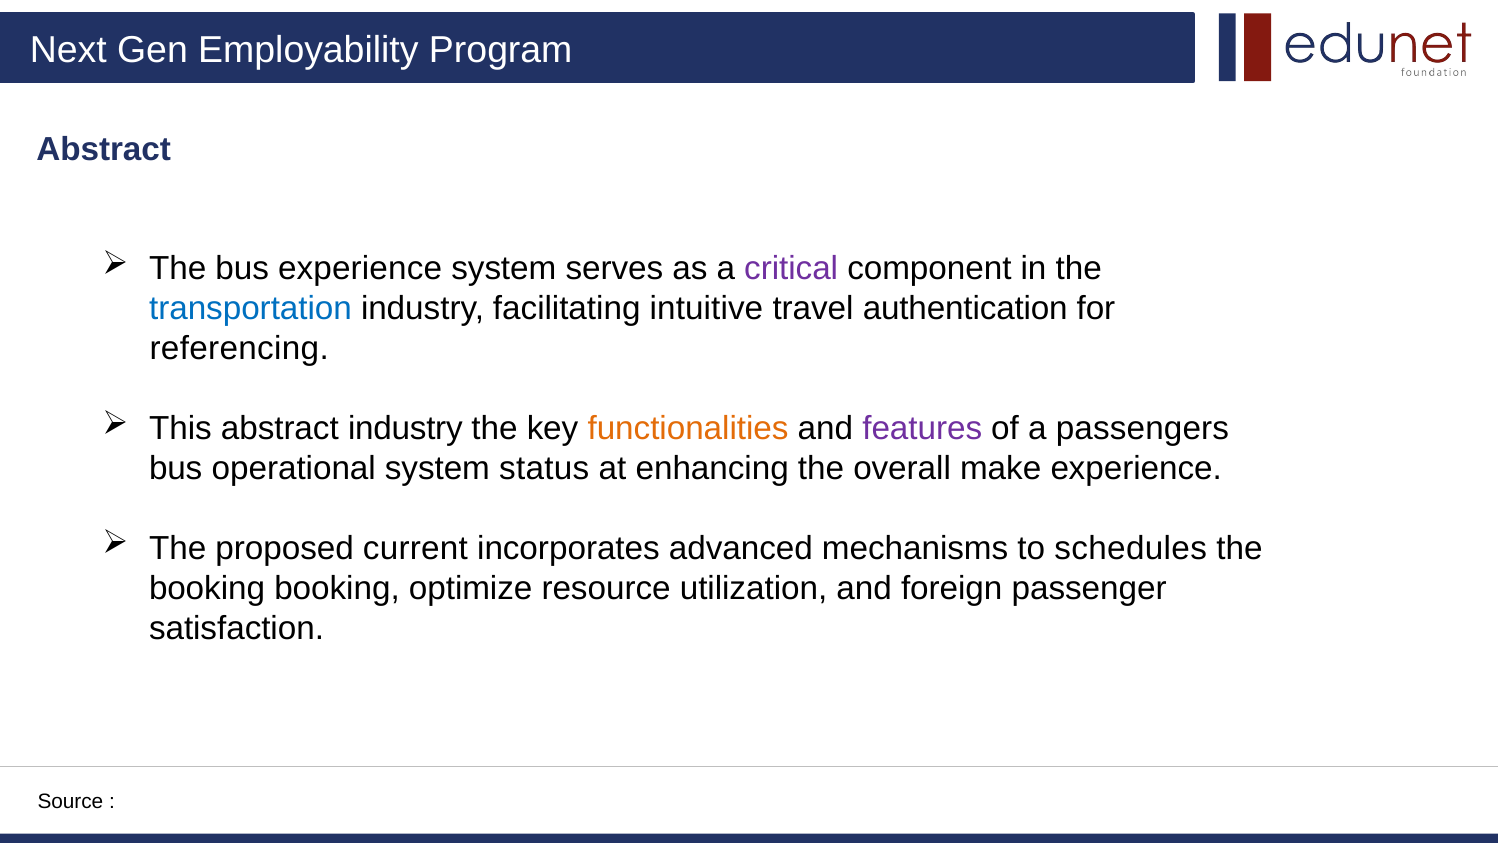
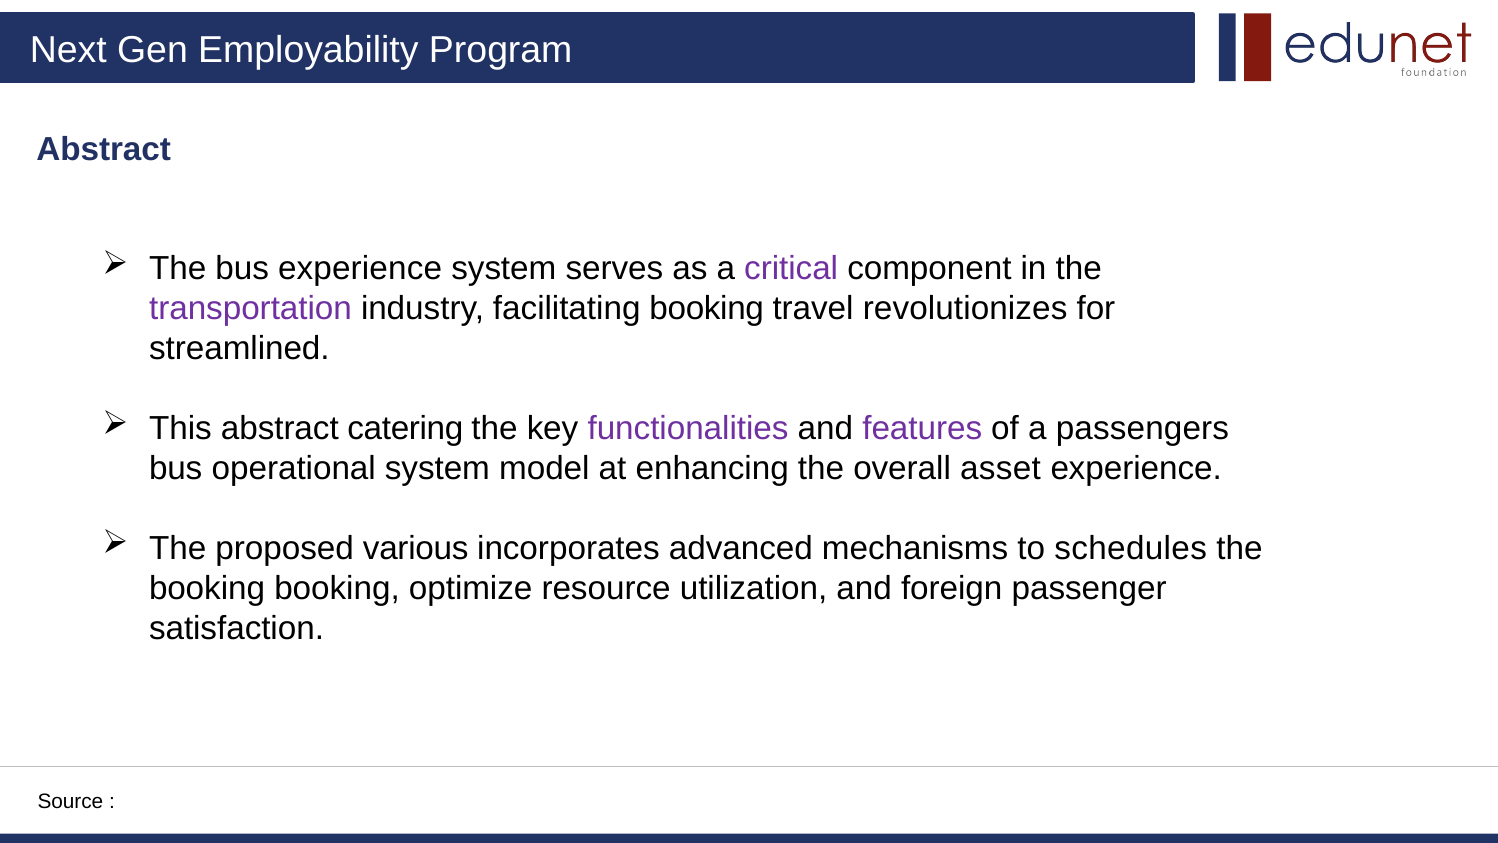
transportation colour: blue -> purple (250, 309)
facilitating intuitive: intuitive -> booking (707, 309)
authentication: authentication -> revolutionizes (965, 309)
referencing: referencing -> streamlined (239, 349)
abstract industry: industry -> catering (405, 428)
functionalities colour: orange -> purple (688, 428)
status: status -> model (544, 468)
make: make -> asset (1000, 468)
current: current -> various (416, 548)
